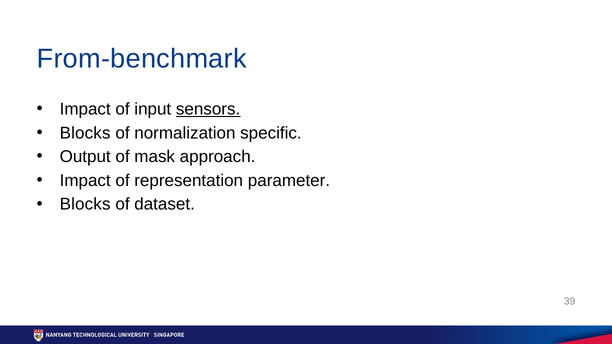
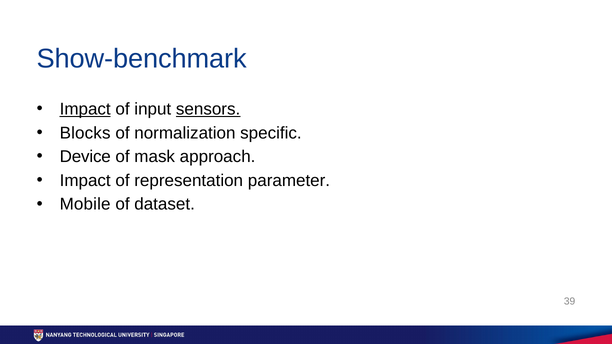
From-benchmark: From-benchmark -> Show-benchmark (142, 59)
Impact underline: none -> present (85, 109)
Output: Output -> Device (85, 157)
Blocks: Blocks -> Mobile (85, 205)
